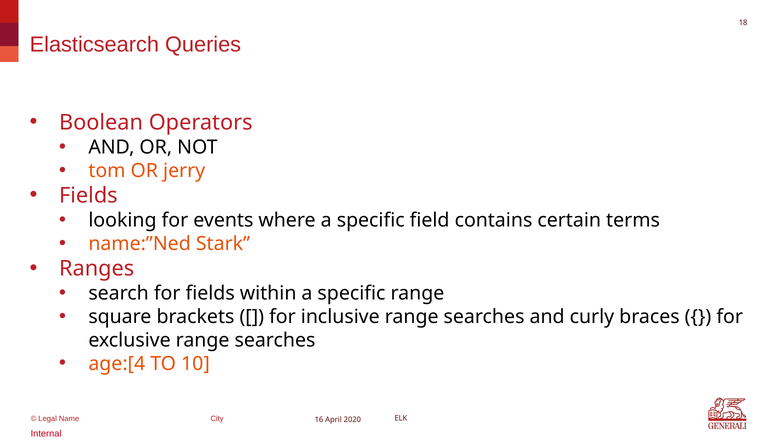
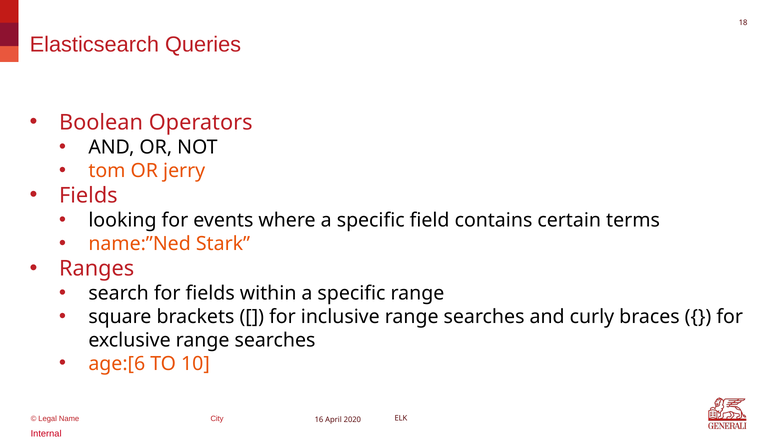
age:[4: age:[4 -> age:[6 (117, 363)
